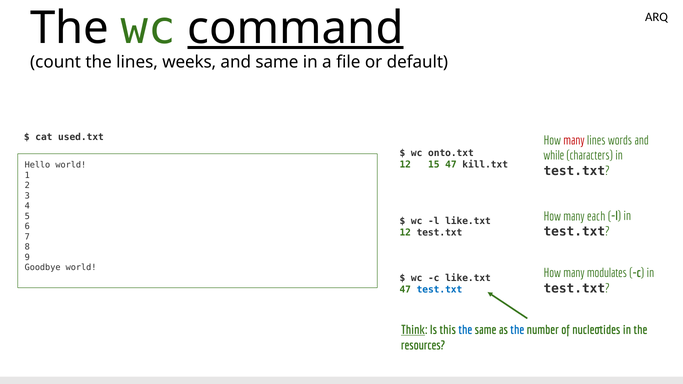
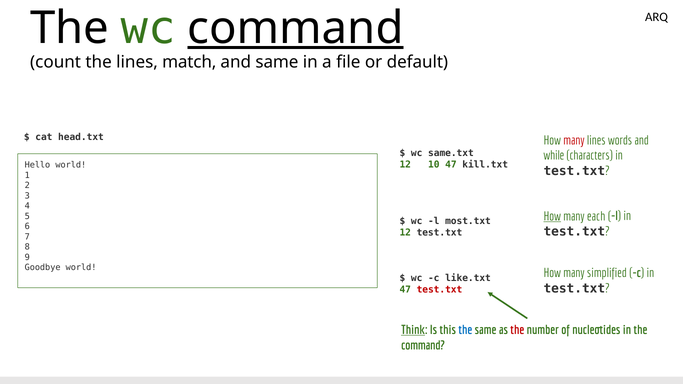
weeks: weeks -> match (189, 62)
used.txt: used.txt -> head.txt (81, 137)
onto.txt: onto.txt -> same.txt (451, 153)
15: 15 -> 10 (434, 164)
How underline: none -> present (552, 216)
l like.txt: like.txt -> most.txt (468, 221)
modulates: modulates -> simplified (607, 273)
test.txt colour: blue -> red (439, 290)
the colour: blue -> red (517, 330)
resources: resources -> command (423, 346)
